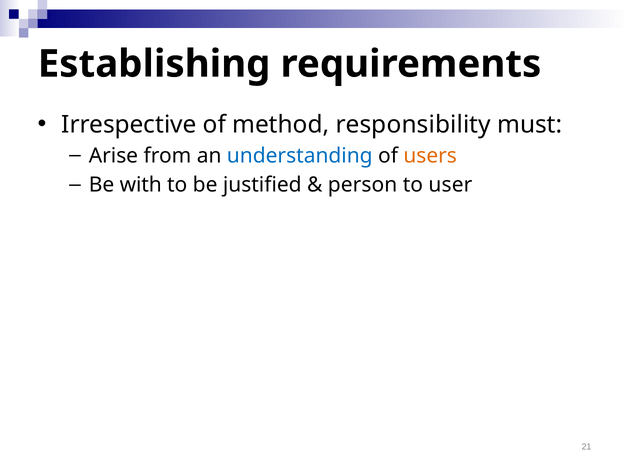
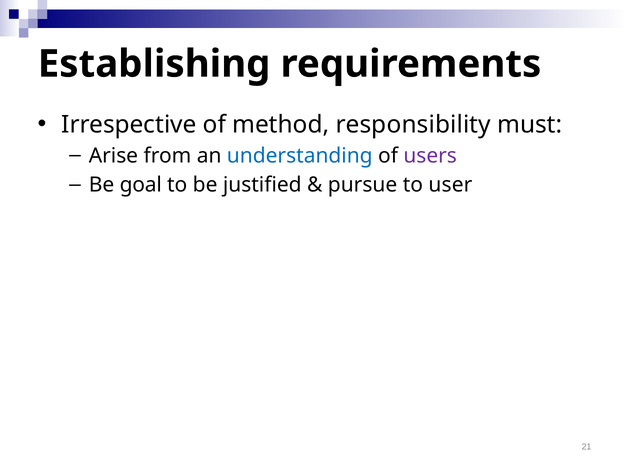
users colour: orange -> purple (430, 156)
with: with -> goal (141, 185)
person: person -> pursue (363, 185)
